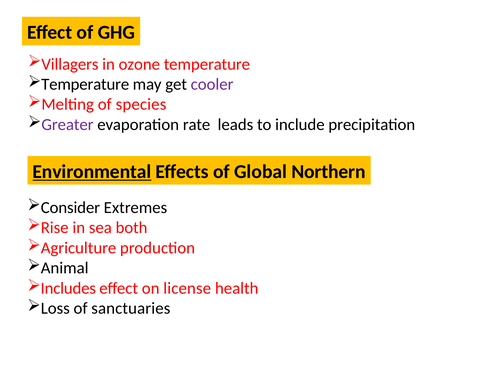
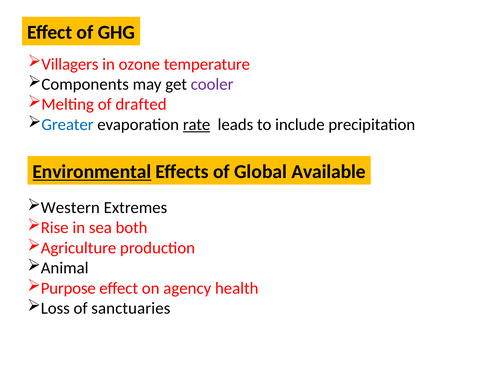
Temperature: Temperature -> Components (85, 84)
species: species -> drafted (141, 104)
Greater colour: purple -> blue (67, 125)
rate underline: none -> present (197, 125)
Northern: Northern -> Available (329, 172)
Consider: Consider -> Western (70, 208)
Includes: Includes -> Purpose (68, 288)
license: license -> agency (187, 288)
